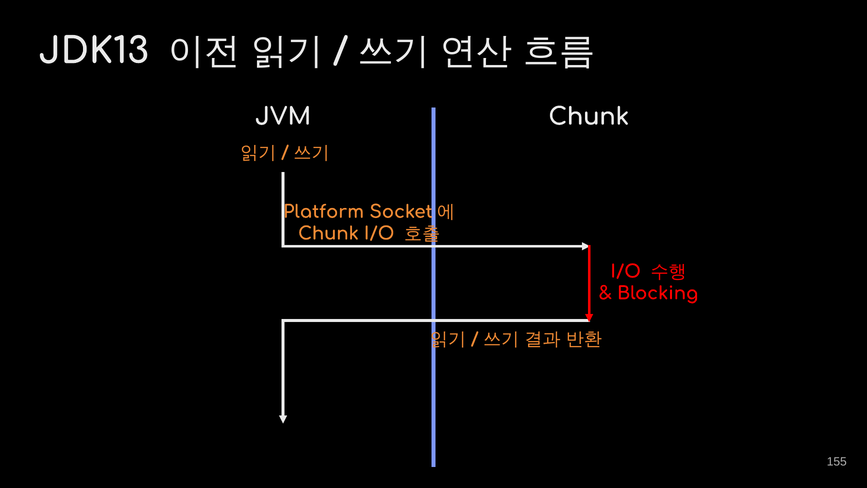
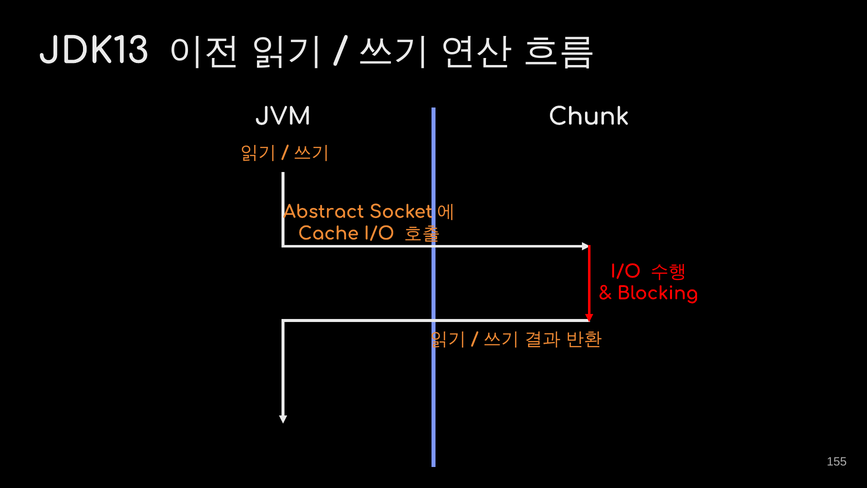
Platform: Platform -> Abstract (324, 212)
Chunk: Chunk -> Cache (328, 233)
